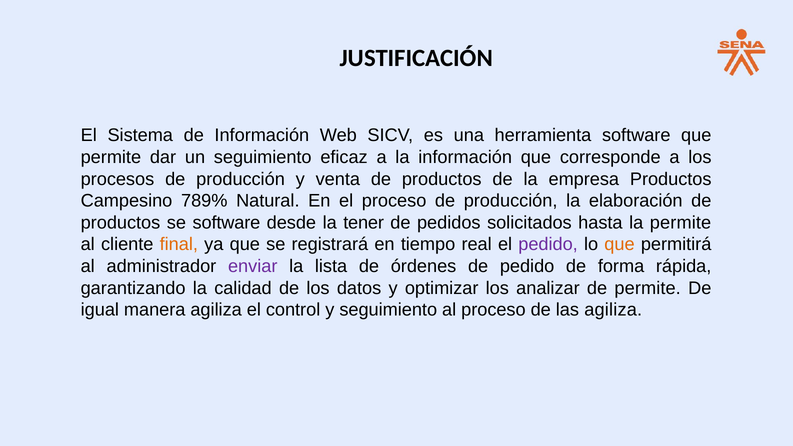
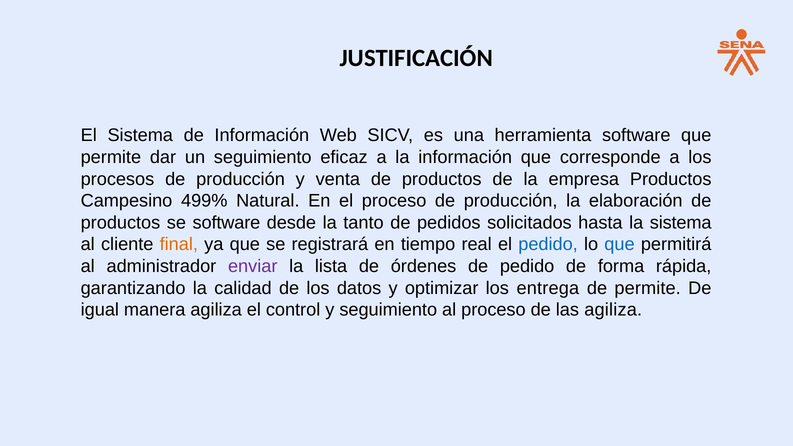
789%: 789% -> 499% (204, 201)
tener: tener -> tanto (364, 223)
la permite: permite -> sistema (681, 223)
pedido colour: purple -> blue (548, 244)
que colour: orange -> blue (619, 244)
analizar: analizar -> entrega (548, 288)
